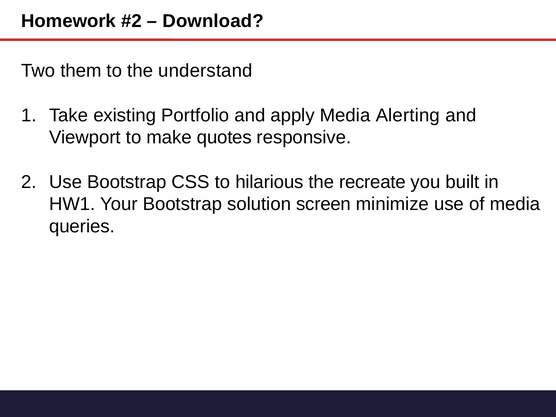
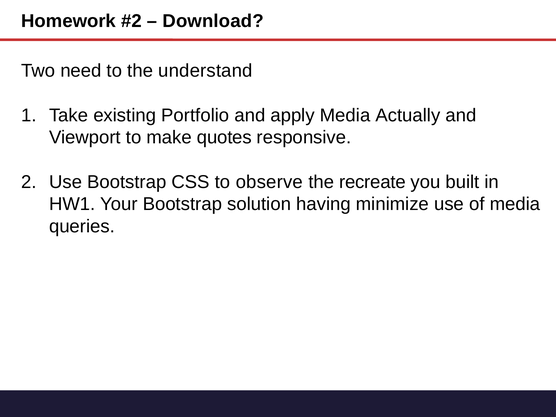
them: them -> need (81, 71)
Alerting: Alerting -> Actually (408, 115)
hilarious: hilarious -> observe (269, 182)
screen: screen -> having (323, 204)
